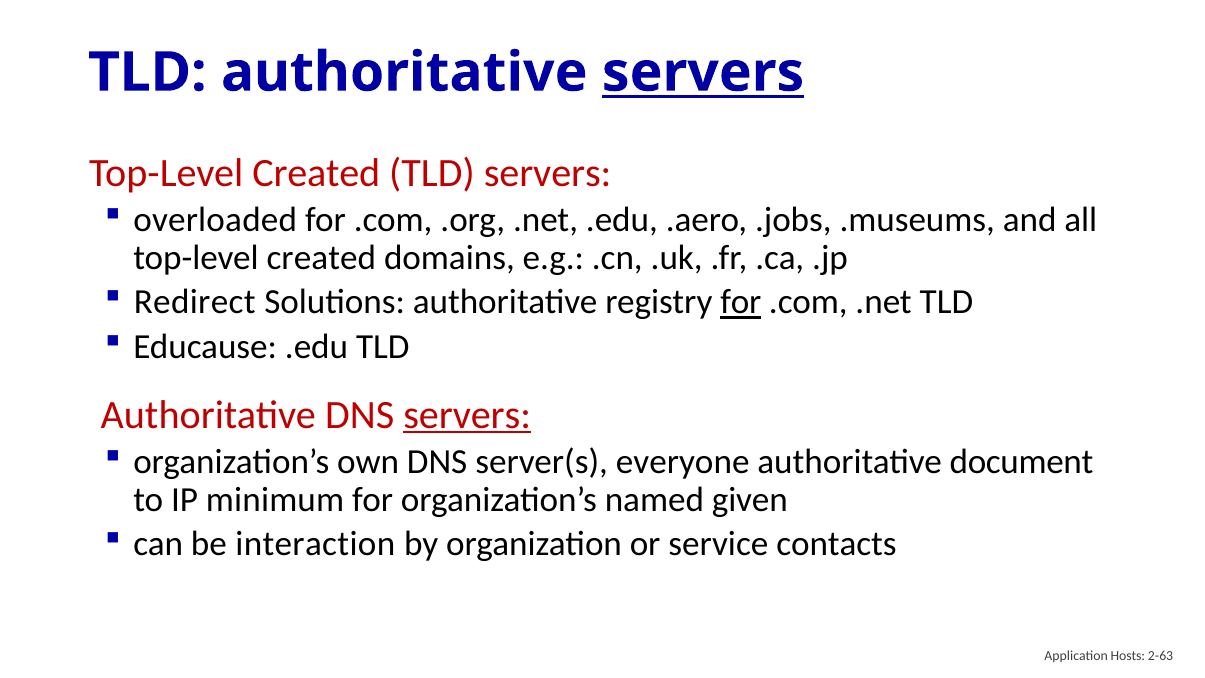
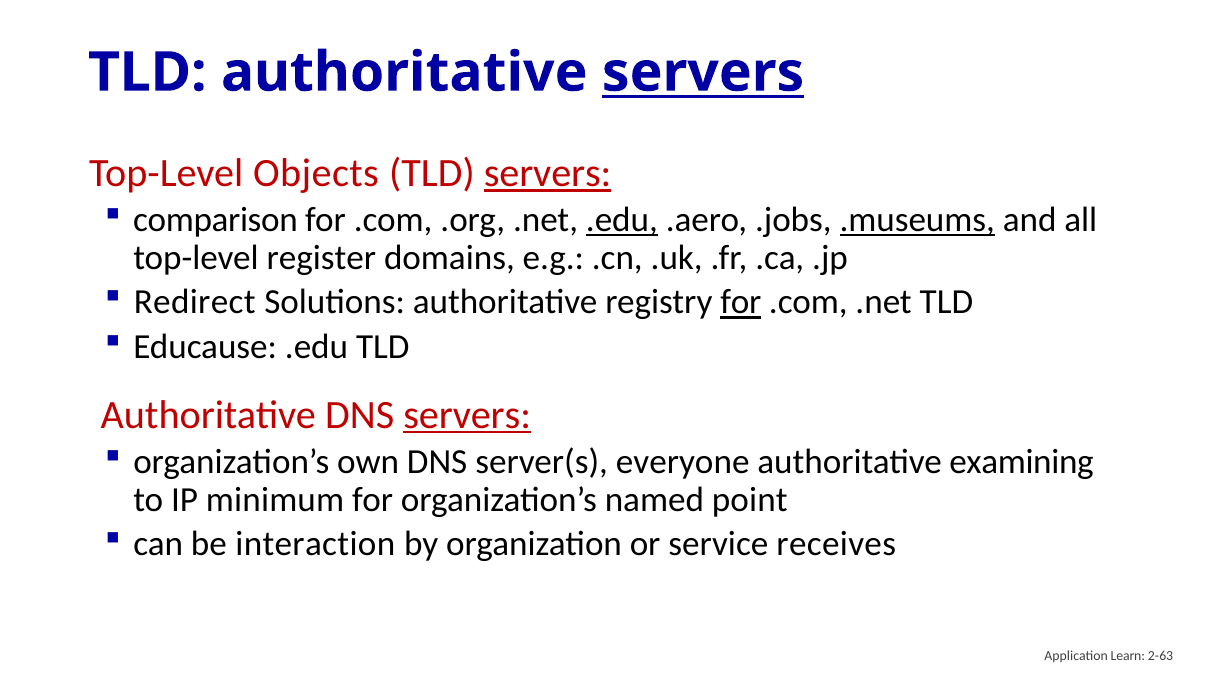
Created: Created -> Objects (316, 173)
servers underline: none -> present (548, 173)
overloaded: overloaded -> comparison (215, 220)
.edu underline: none -> present (622, 220)
.museums underline: none -> present (917, 220)
created: created -> register (321, 258)
document: document -> examining (1021, 462)
given: given -> point (750, 500)
contacts: contacts -> receives (836, 544)
Hosts: Hosts -> Learn (1128, 656)
